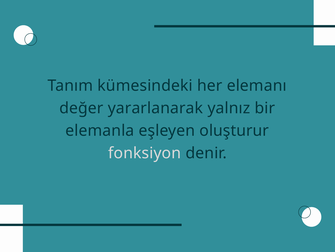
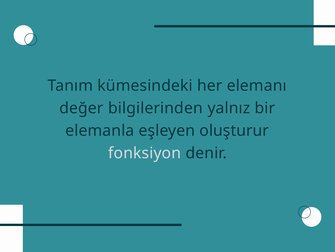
yararlanarak: yararlanarak -> bilgilerinden (155, 108)
